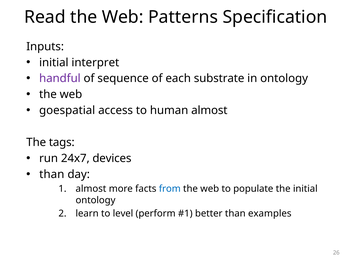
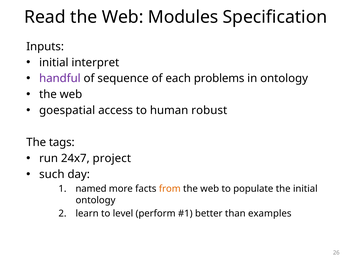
Patterns: Patterns -> Modules (183, 17)
substrate: substrate -> problems (219, 79)
human almost: almost -> robust (209, 111)
devices: devices -> project (112, 159)
than: than -> such (52, 175)
1 almost: almost -> named (91, 189)
from colour: blue -> orange (170, 189)
